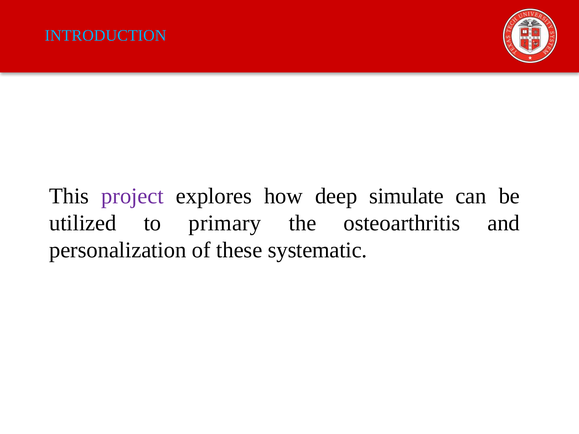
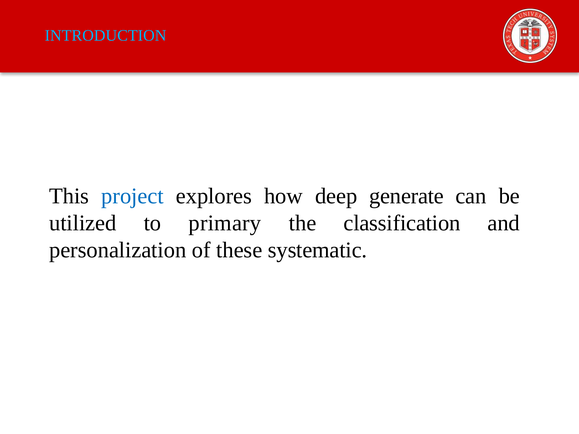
project colour: purple -> blue (132, 196)
simulate: simulate -> generate (407, 196)
osteoarthritis: osteoarthritis -> classification (402, 223)
